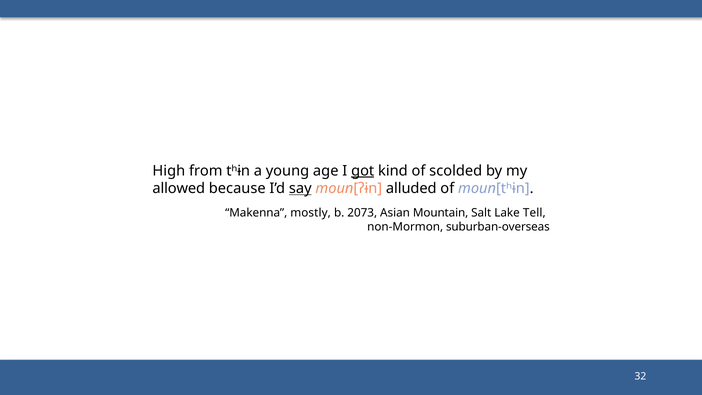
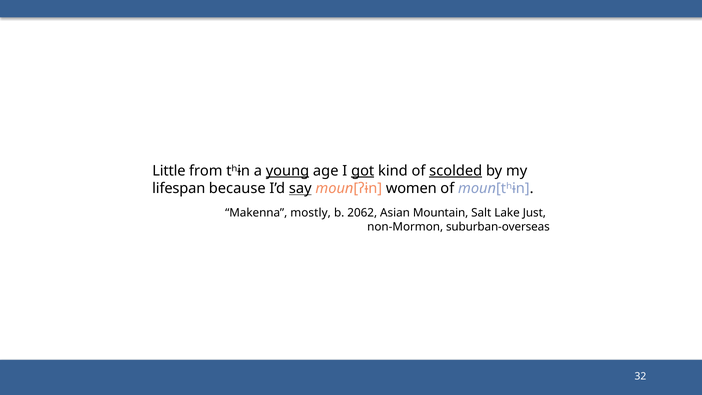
High: High -> Little (169, 171)
young underline: none -> present (287, 171)
scolded underline: none -> present (456, 171)
allowed: allowed -> lifespan (179, 188)
alluded: alluded -> women (411, 188)
2073: 2073 -> 2062 (362, 213)
Tell: Tell -> Just (534, 213)
